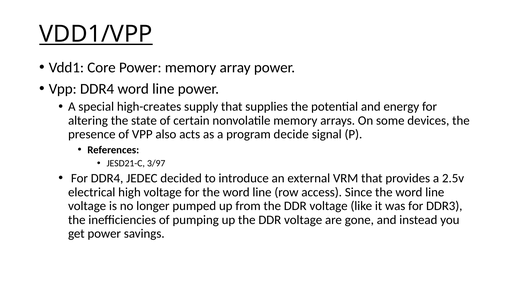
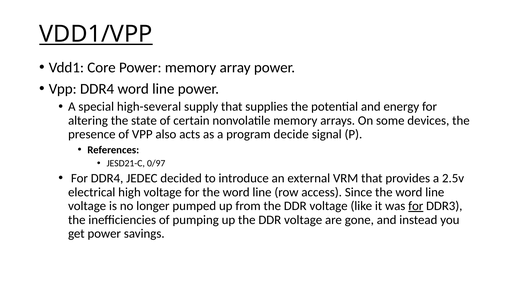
high-creates: high-creates -> high-several (149, 107)
3/97: 3/97 -> 0/97 (156, 164)
for underline: none -> present (416, 206)
